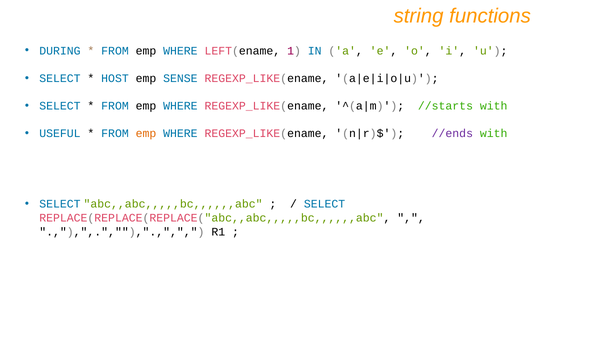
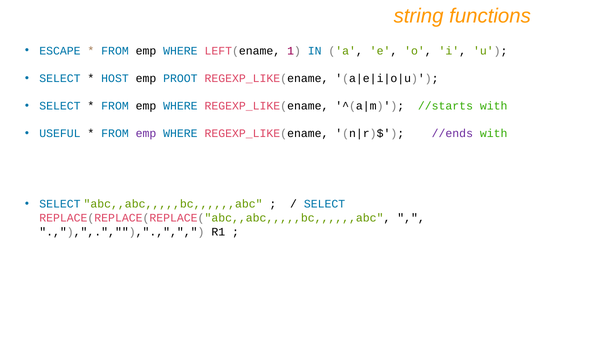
DURING: DURING -> ESCAPE (60, 51)
SENSE: SENSE -> PROOT (180, 78)
emp colour: orange -> purple (146, 133)
